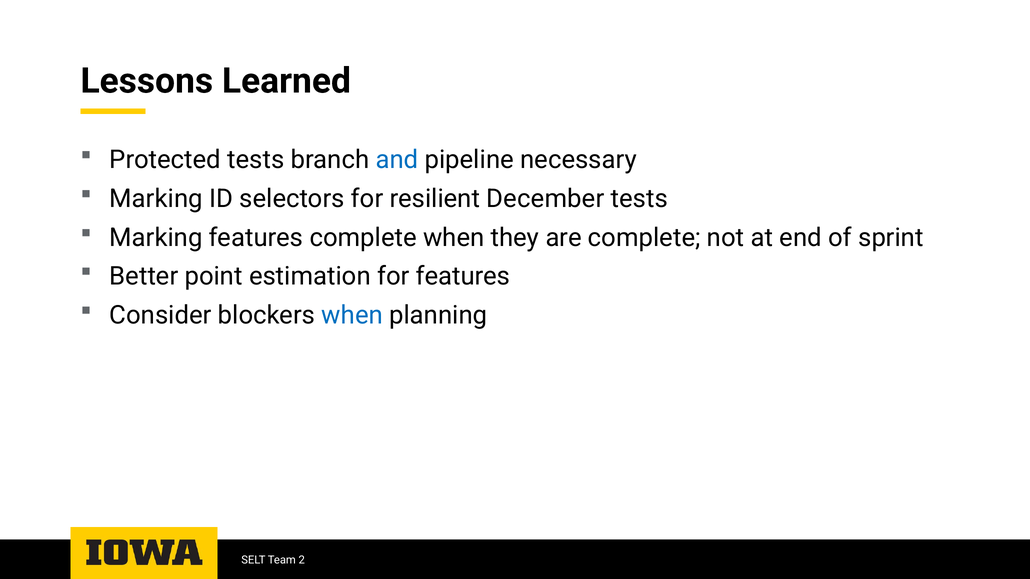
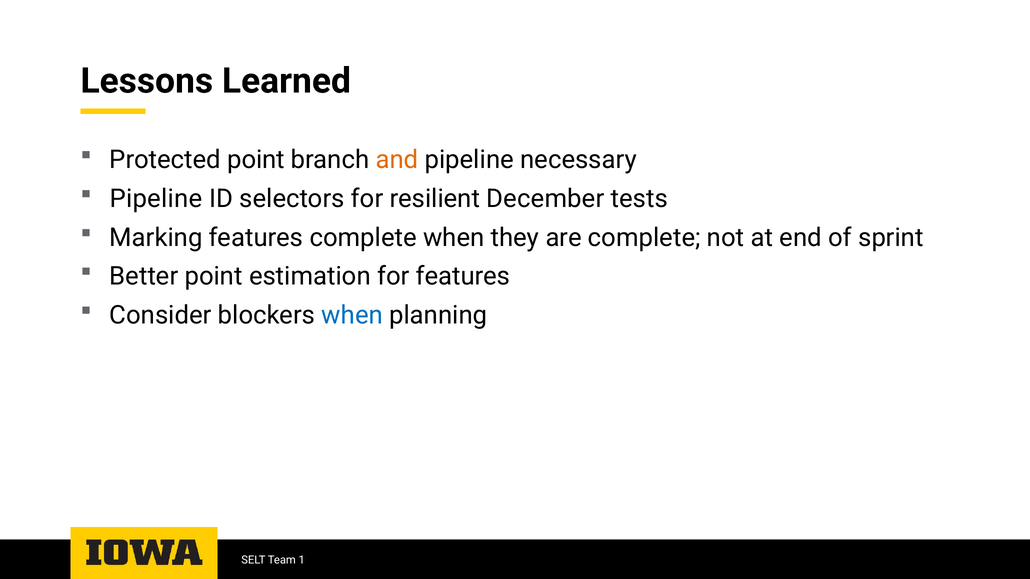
Protected tests: tests -> point (256, 160)
and colour: blue -> orange (397, 160)
Marking: Marking -> Pipeline (156, 199)
2: 2 -> 1 (302, 560)
